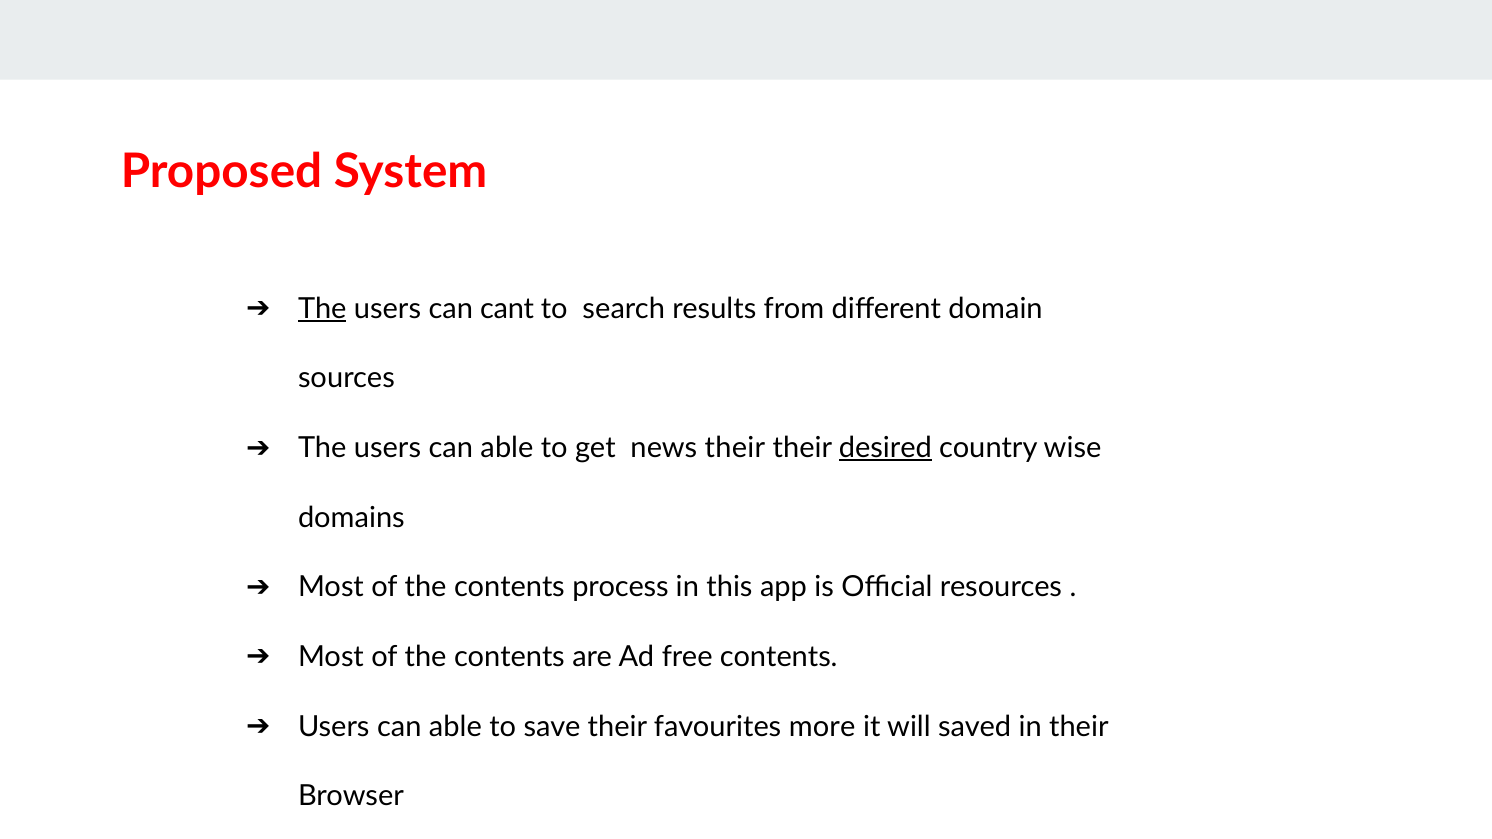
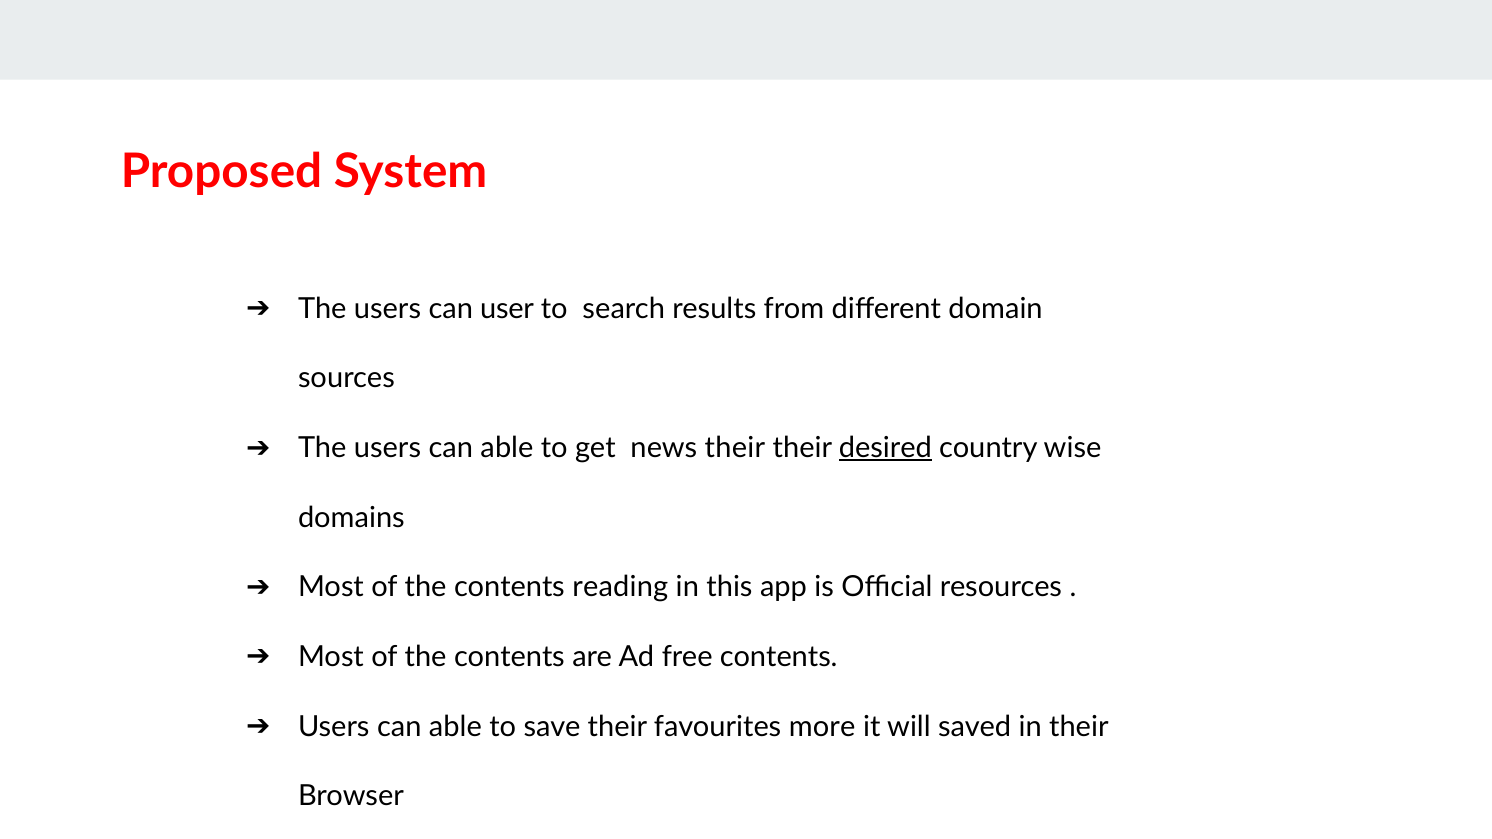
The underline: present -> none (322, 309)
cant: cant -> user (507, 309)
process: process -> reading (620, 587)
